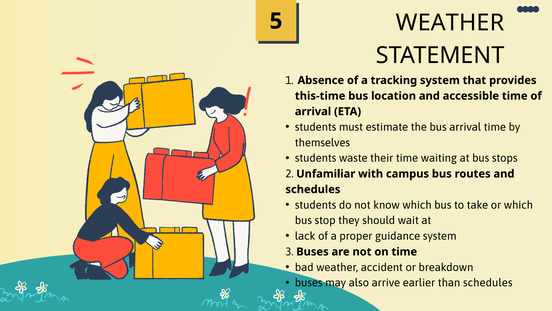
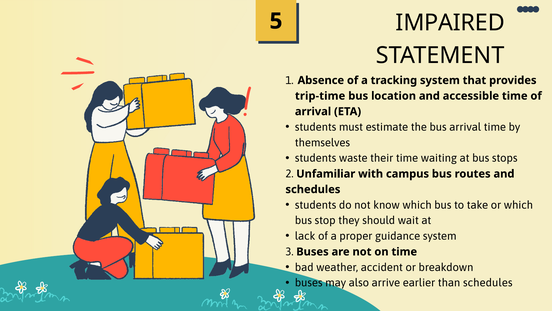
WEATHER: WEATHER -> IMPAIRED (450, 23)
this-time: this-time -> trip-time (320, 96)
